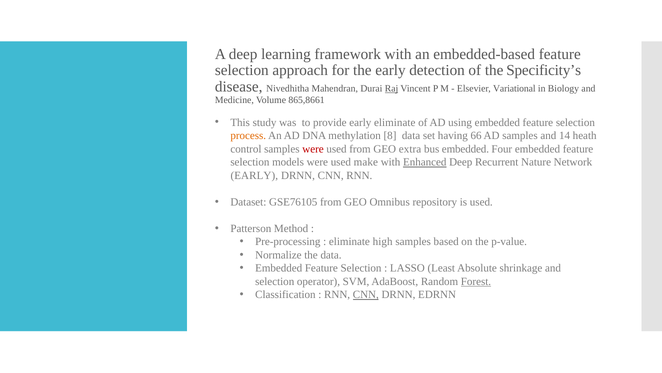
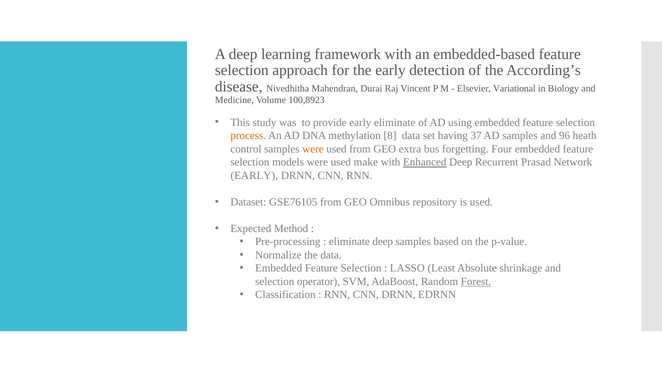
Specificity’s: Specificity’s -> According’s (544, 70)
Raj underline: present -> none (392, 88)
865,8661: 865,8661 -> 100,8923 (307, 100)
66: 66 -> 37 (476, 135)
14: 14 -> 96 (565, 135)
were colour: red -> orange (313, 149)
bus embedded: embedded -> forgetting (465, 149)
Nature: Nature -> Prasad (536, 162)
Patterson: Patterson -> Expected (251, 228)
eliminate high: high -> deep (383, 241)
CNN underline: present -> none (366, 294)
